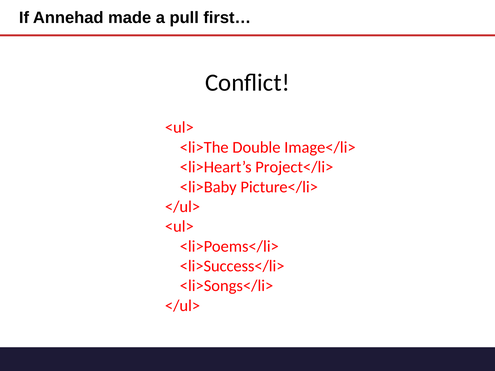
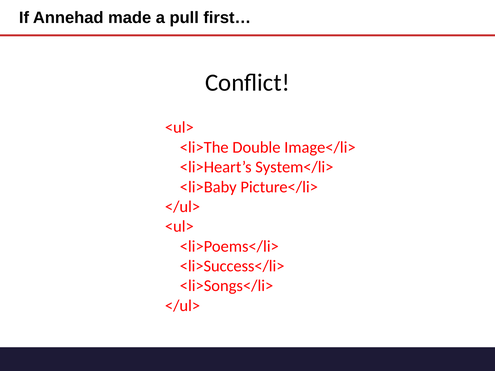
Project</li>: Project</li> -> System</li> (294, 167)
